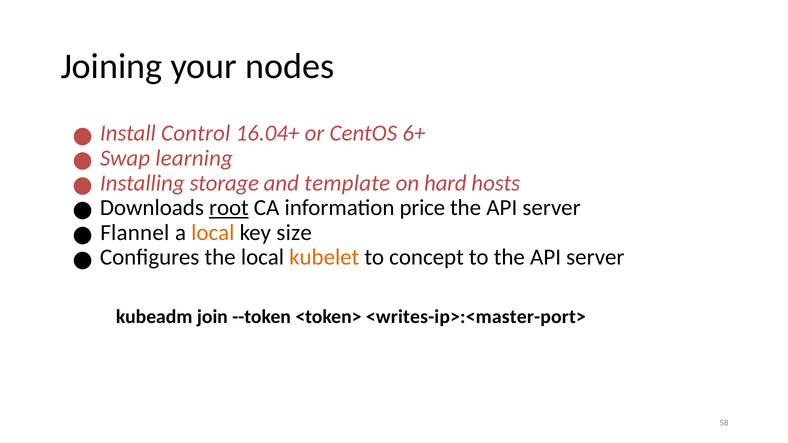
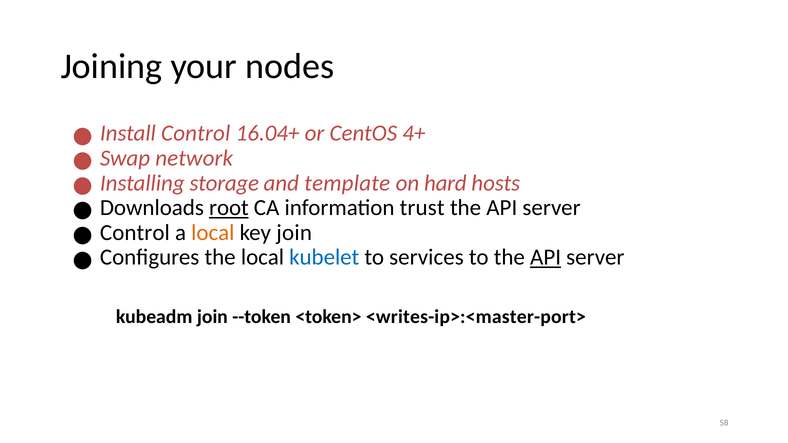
6+: 6+ -> 4+ (414, 133)
learning: learning -> network (194, 158)
price: price -> trust (422, 208)
Flannel: Flannel -> Control (135, 233)
key size: size -> join (294, 233)
kubelet colour: orange -> blue (324, 258)
concept: concept -> services (426, 258)
API underline: none -> present (546, 258)
